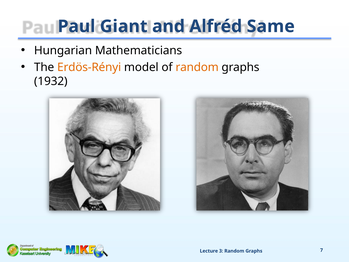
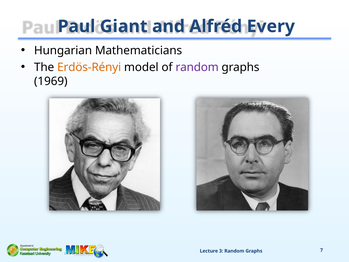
Same: Same -> Every (271, 26)
random colour: orange -> purple (197, 67)
1932: 1932 -> 1969 (51, 81)
